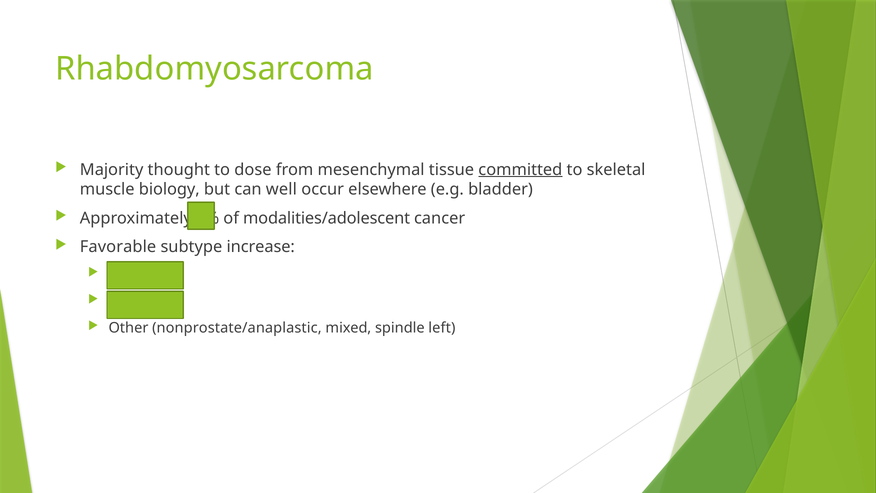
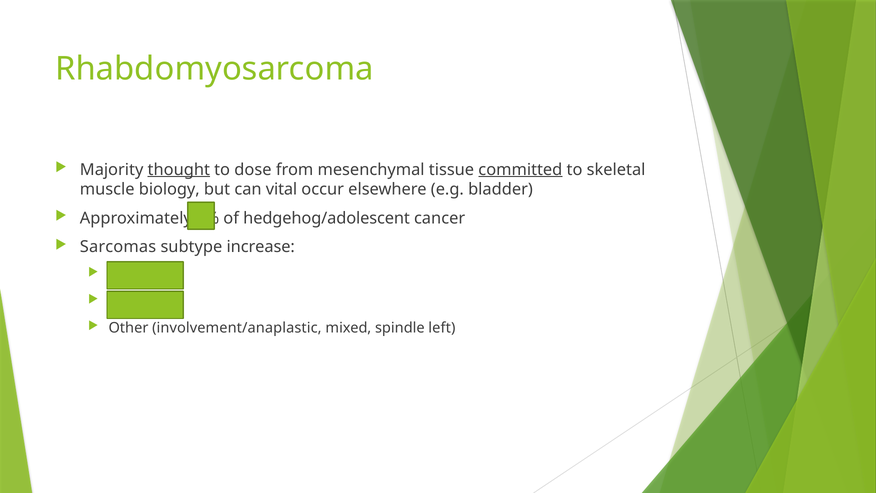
thought underline: none -> present (179, 170)
well: well -> vital (282, 189)
modalities/adolescent: modalities/adolescent -> hedgehog/adolescent (327, 218)
Favorable: Favorable -> Sarcomas (118, 247)
nonprostate/anaplastic: nonprostate/anaplastic -> involvement/anaplastic (237, 328)
